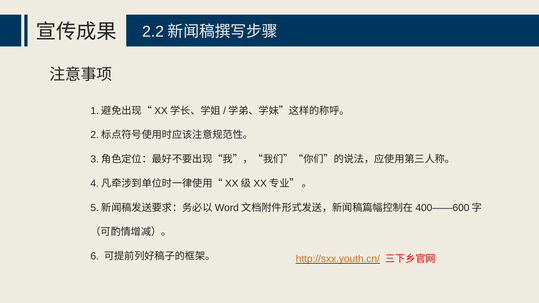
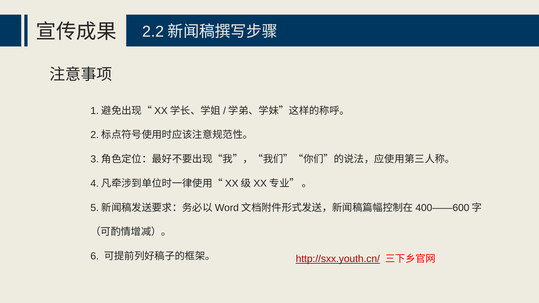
http://sxx.youth.cn/ colour: orange -> red (338, 259)
